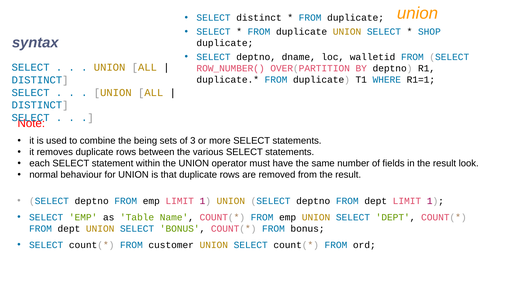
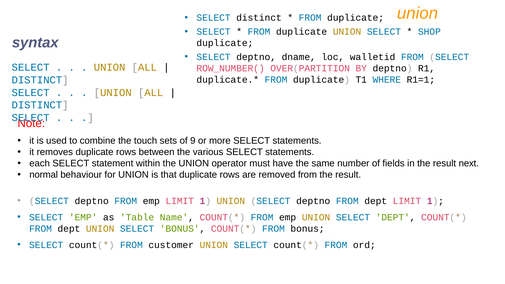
being: being -> touch (146, 141)
3: 3 -> 9 (193, 141)
look: look -> next (469, 164)
